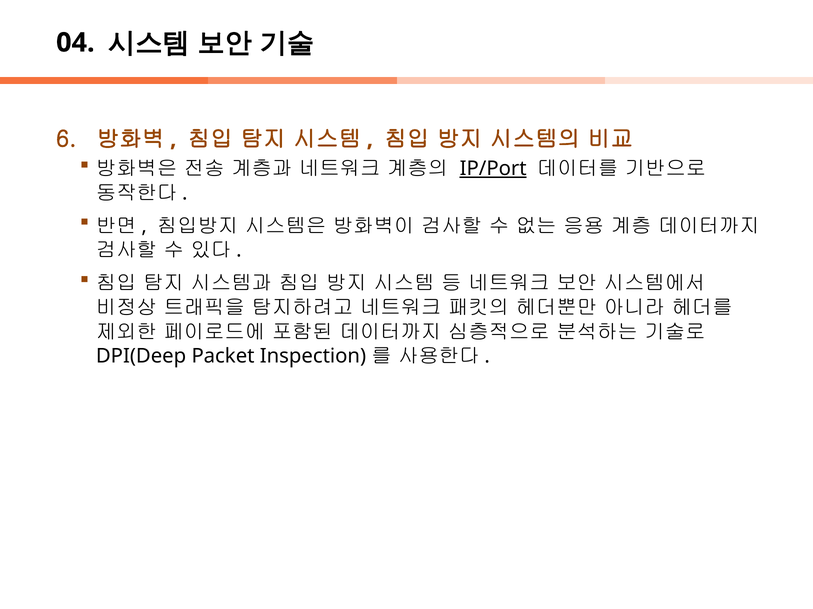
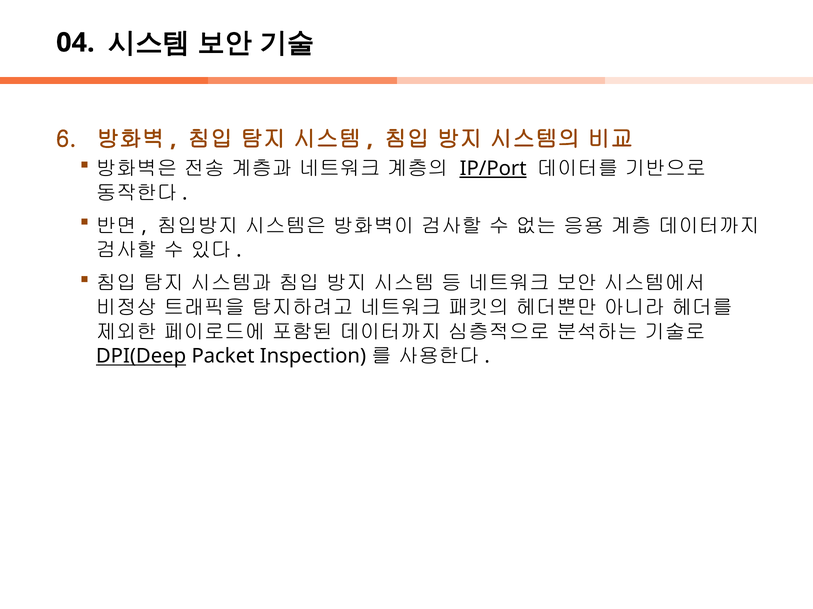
DPI(Deep underline: none -> present (141, 357)
